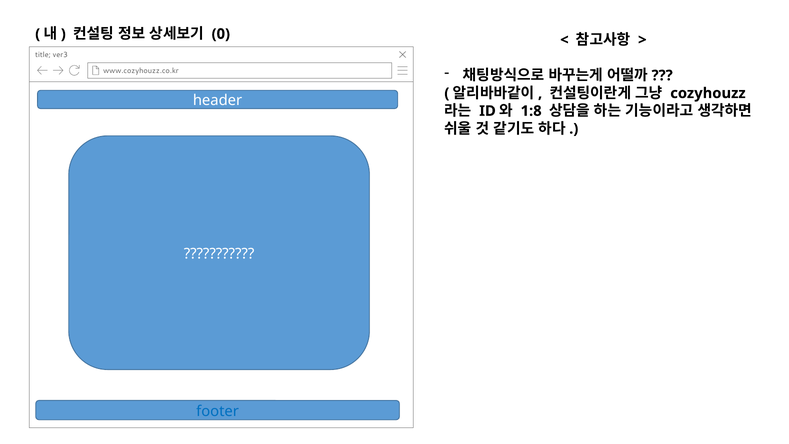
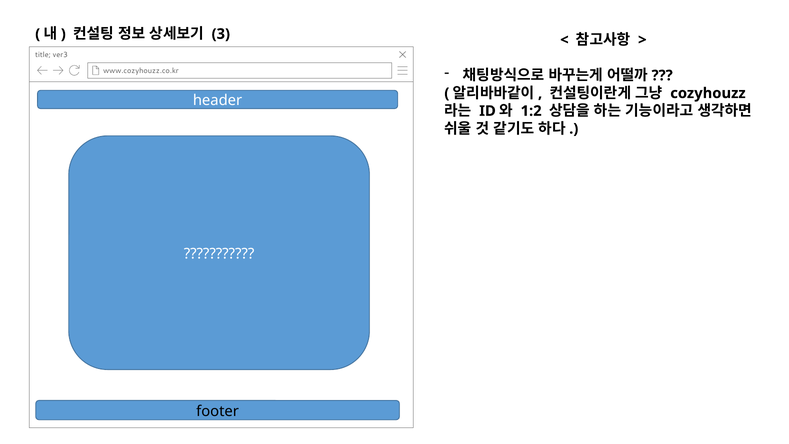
0: 0 -> 3 (221, 34)
1:8: 1:8 -> 1:2 (531, 111)
footer colour: blue -> black (218, 411)
